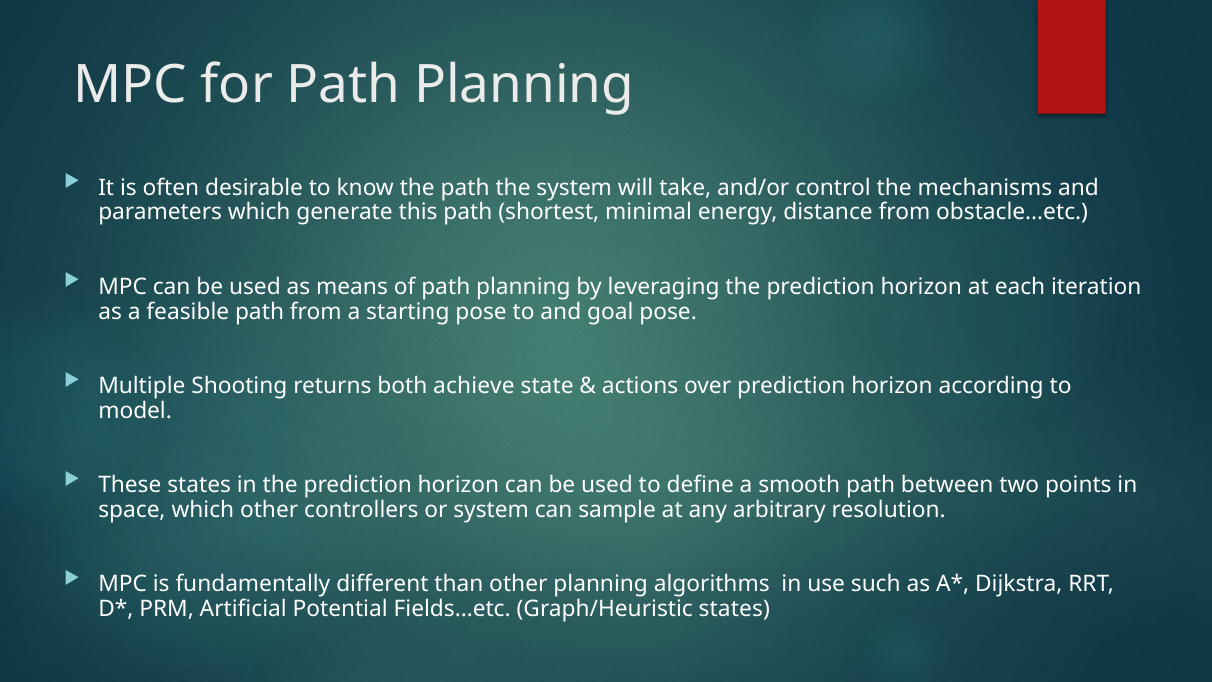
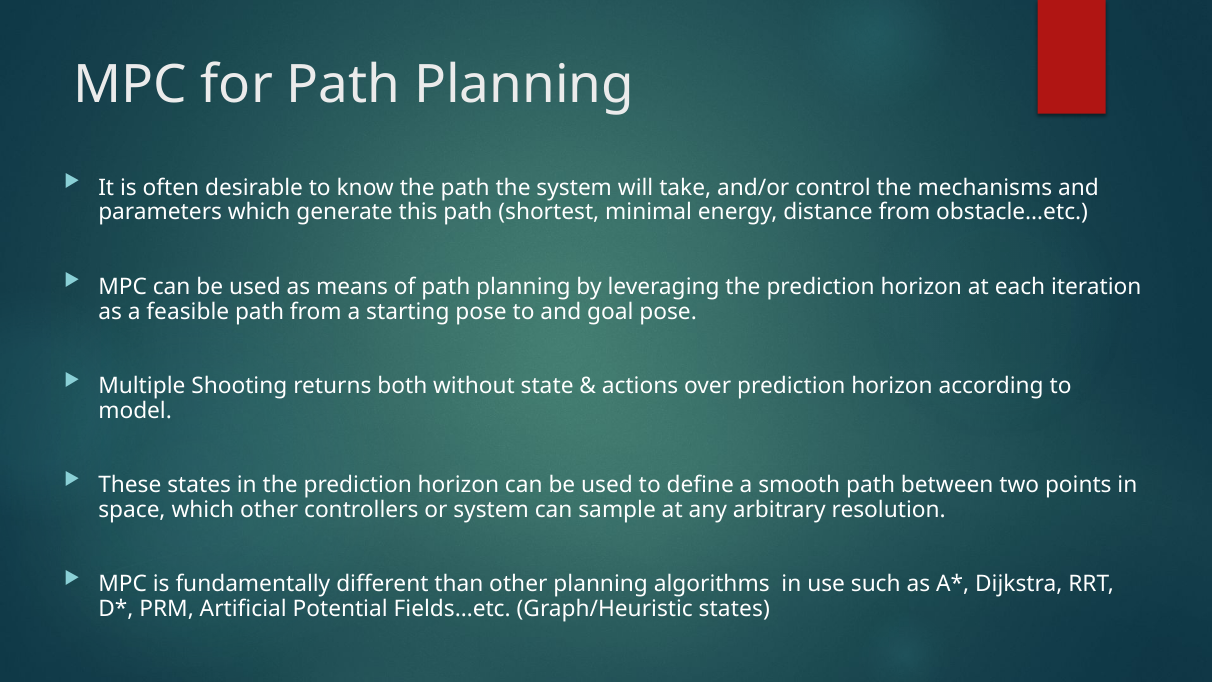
achieve: achieve -> without (474, 386)
